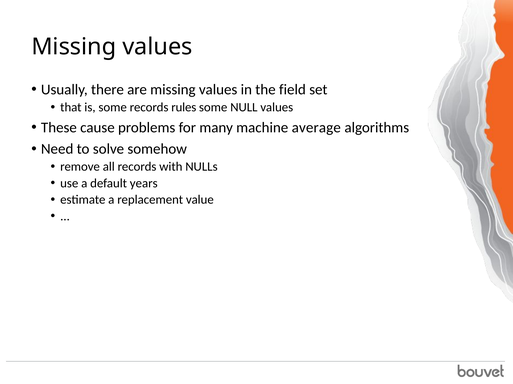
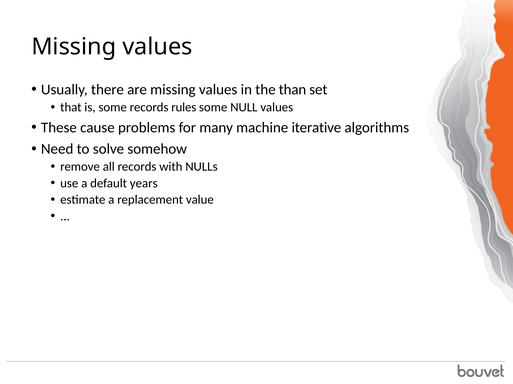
field: field -> than (293, 90)
average: average -> iterative (316, 128)
